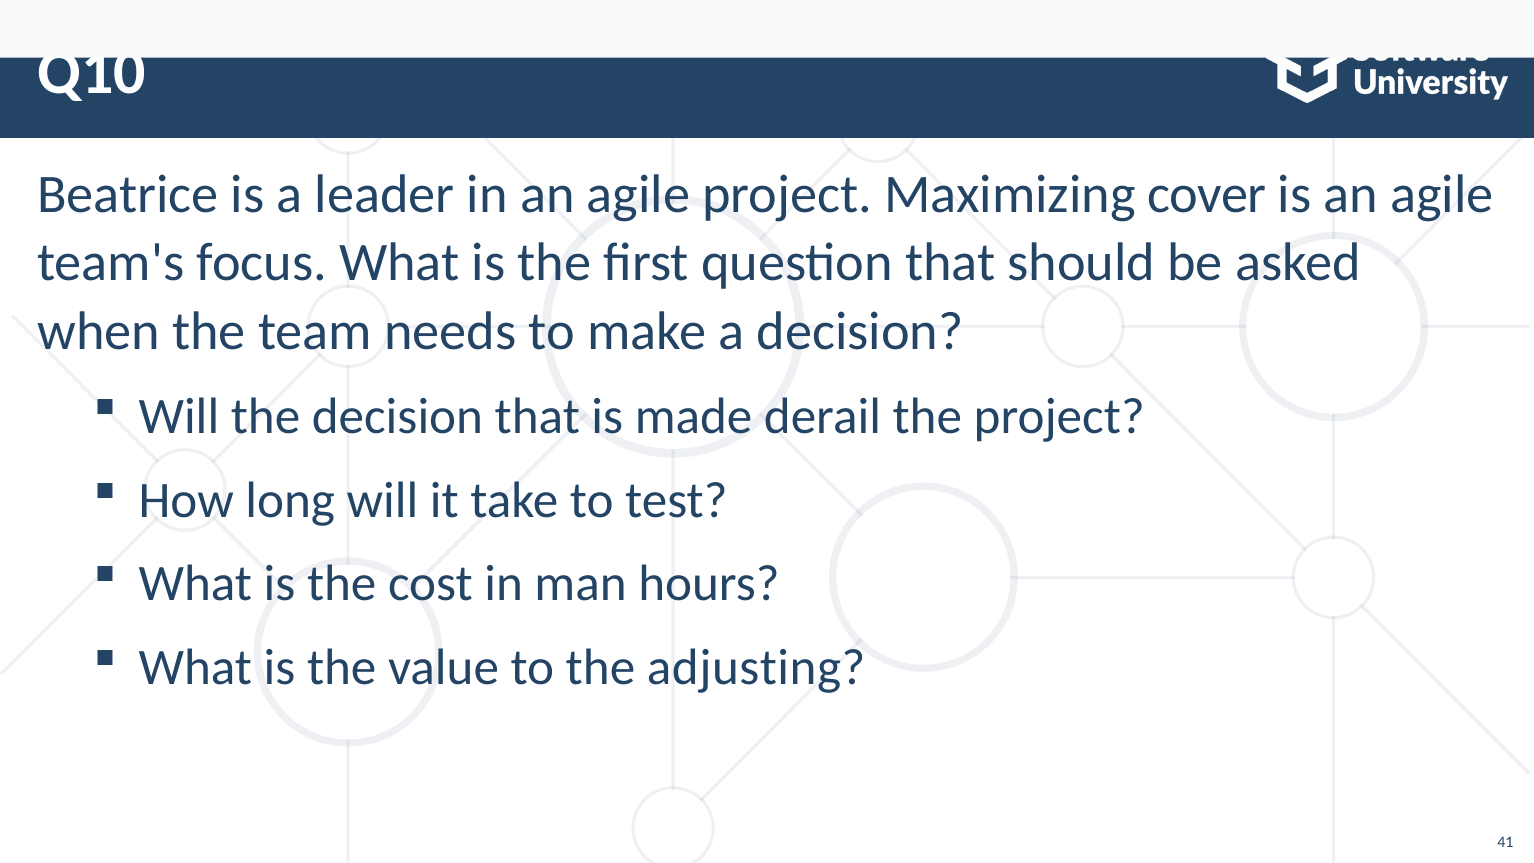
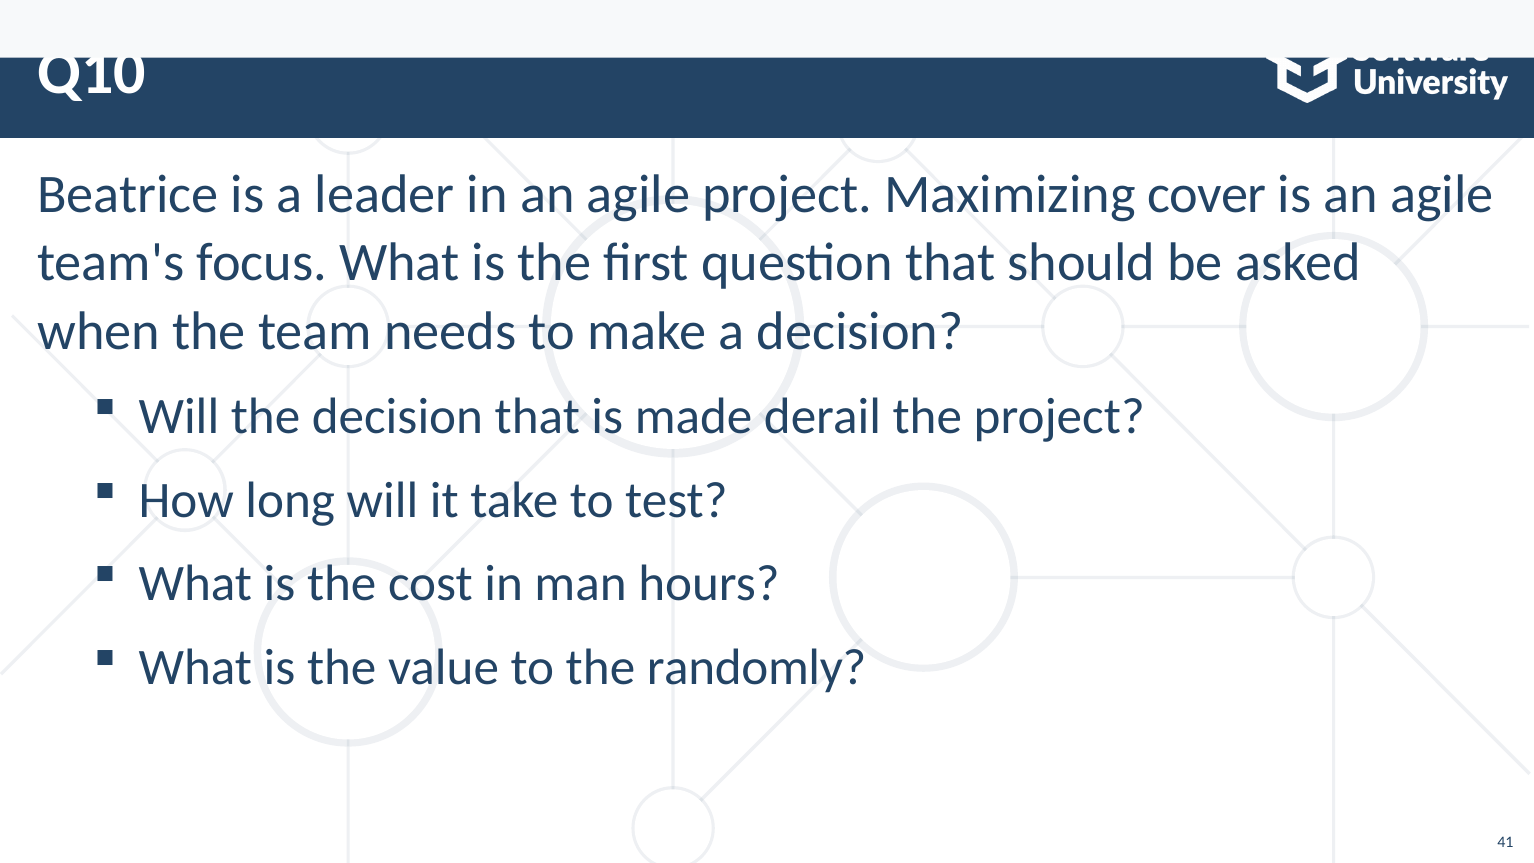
adjusting: adjusting -> randomly (757, 668)
